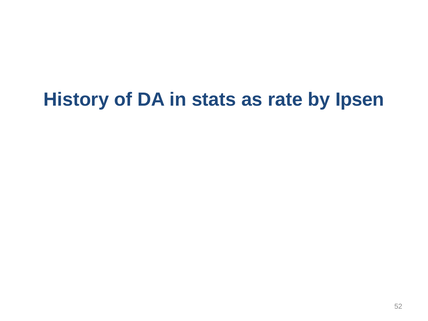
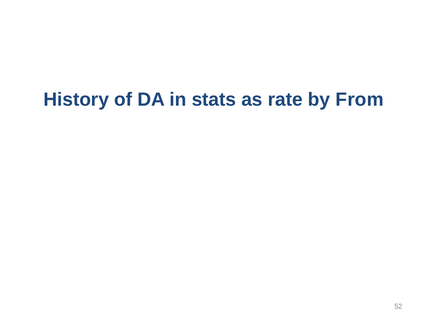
Ipsen: Ipsen -> From (360, 99)
